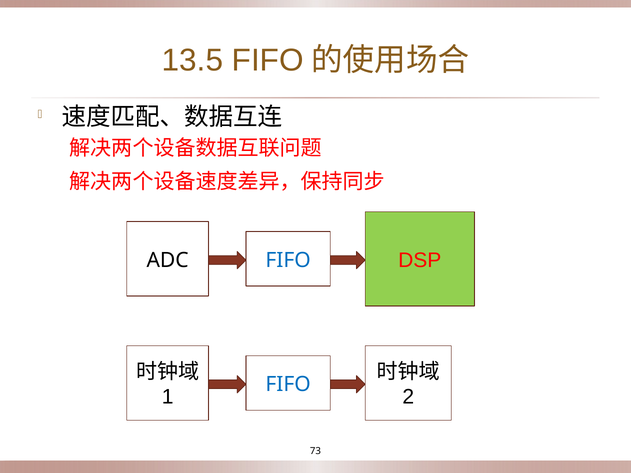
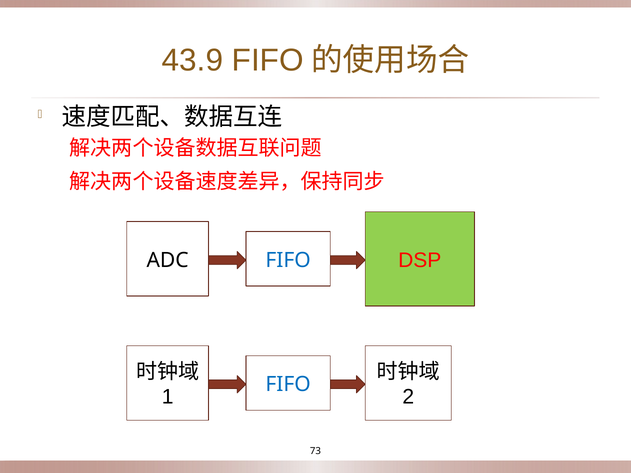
13.5: 13.5 -> 43.9 (193, 61)
